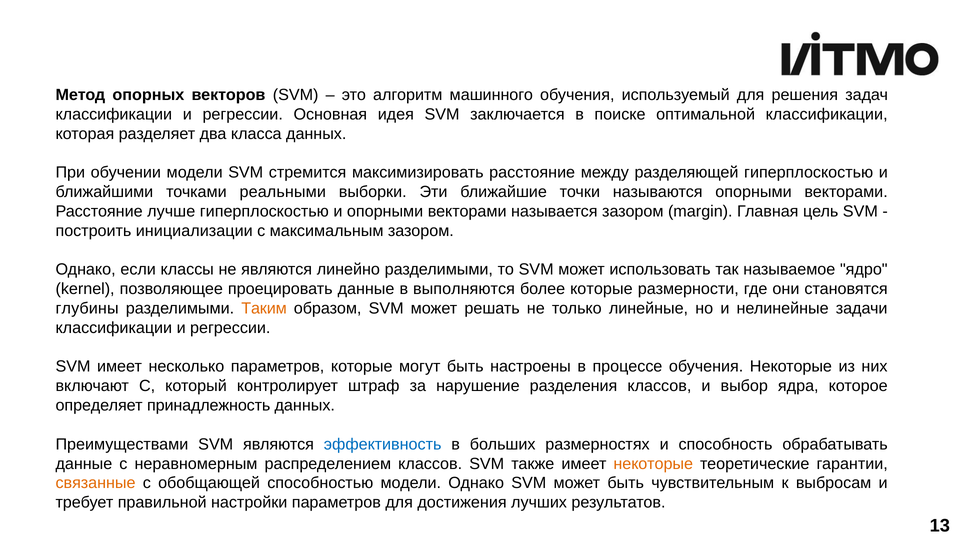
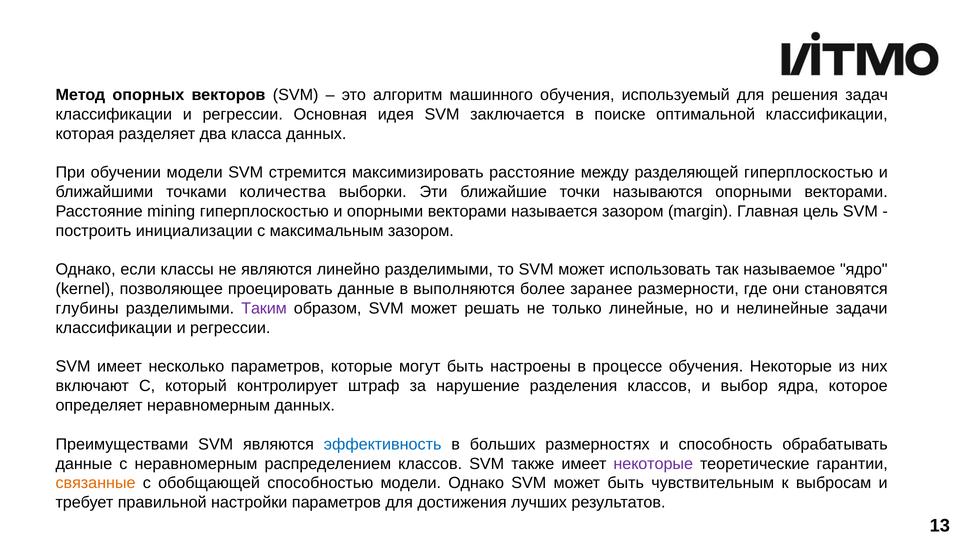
реальными: реальными -> количества (283, 192)
лучше: лучше -> mining (171, 212)
более которые: которые -> заранее (601, 289)
Таким colour: orange -> purple (264, 309)
определяет принадлежность: принадлежность -> неравномерным (209, 406)
некоторые colour: orange -> purple (653, 464)
